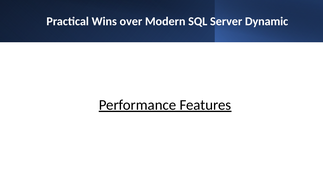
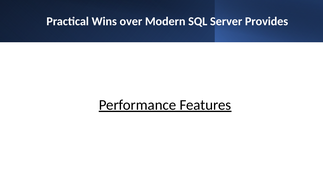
Dynamic: Dynamic -> Provides (267, 21)
